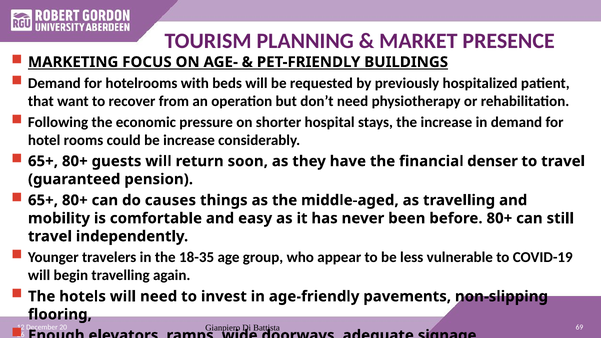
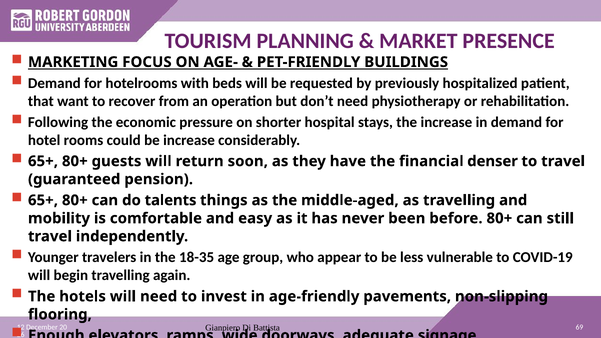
causes: causes -> talents (171, 200)
